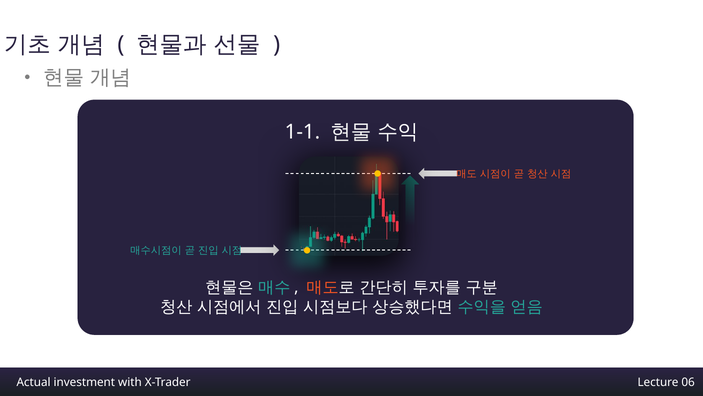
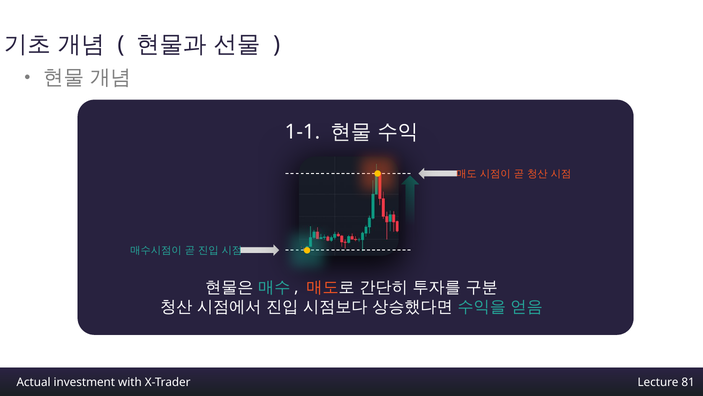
06: 06 -> 81 (688, 382)
